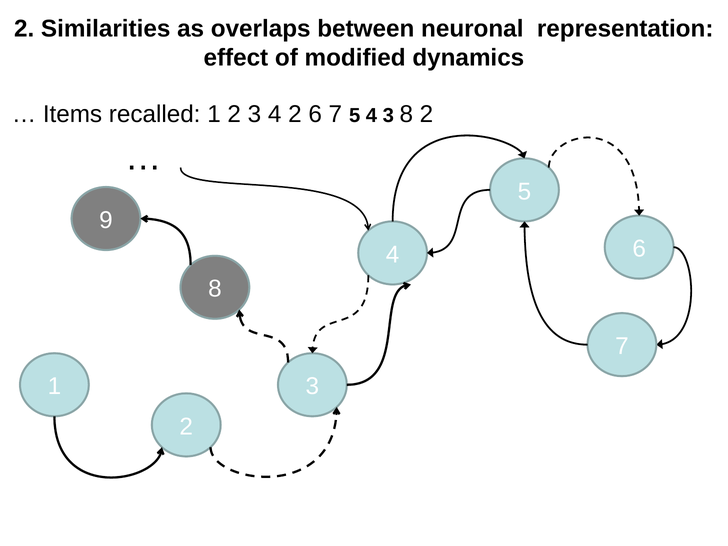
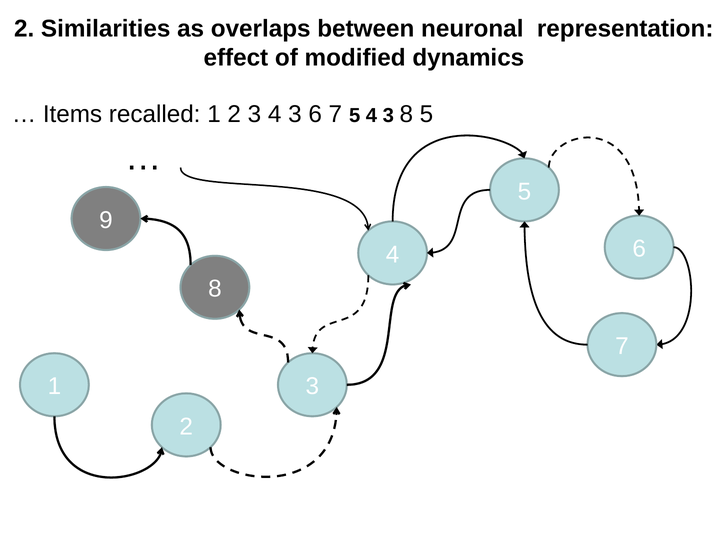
3 4 2: 2 -> 3 (295, 114)
8 2: 2 -> 5 (426, 114)
